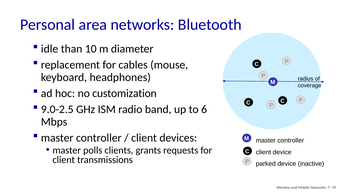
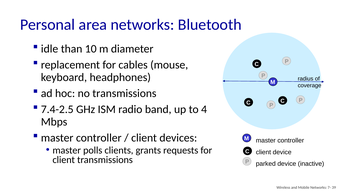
no customization: customization -> transmissions (124, 93)
9.0-2.5: 9.0-2.5 -> 7.4-2.5 (57, 109)
6: 6 -> 4 (204, 109)
